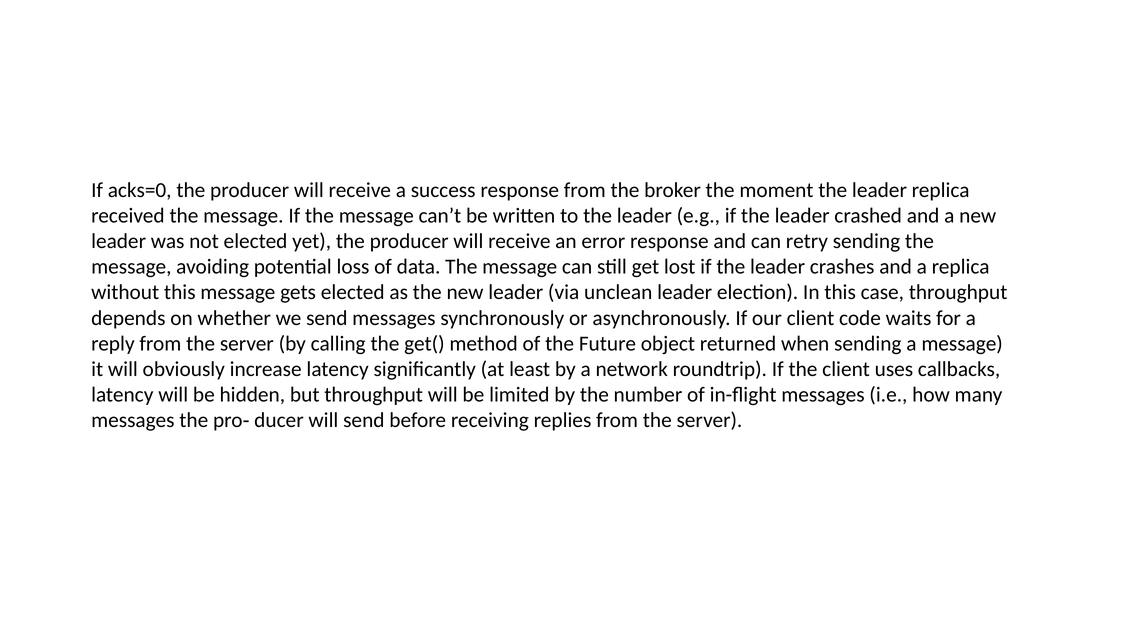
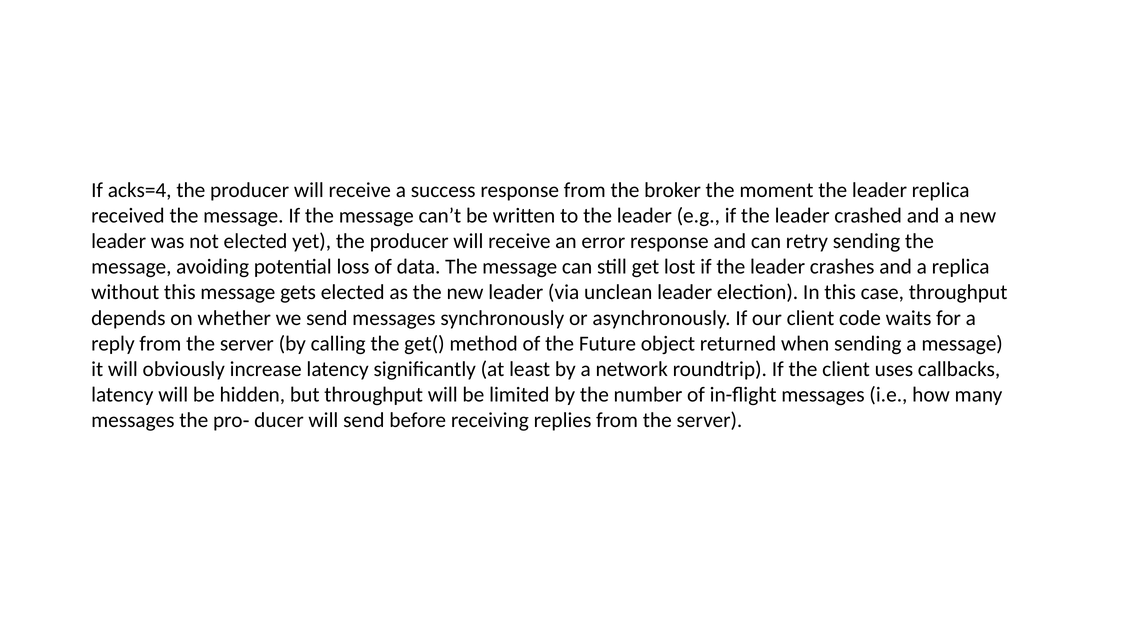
acks=0: acks=0 -> acks=4 (140, 190)
